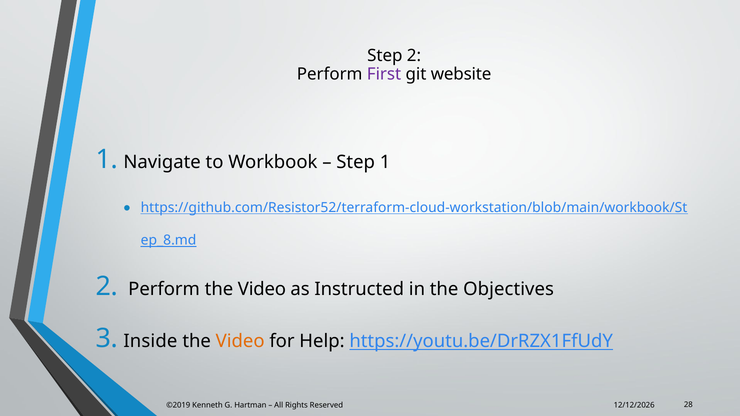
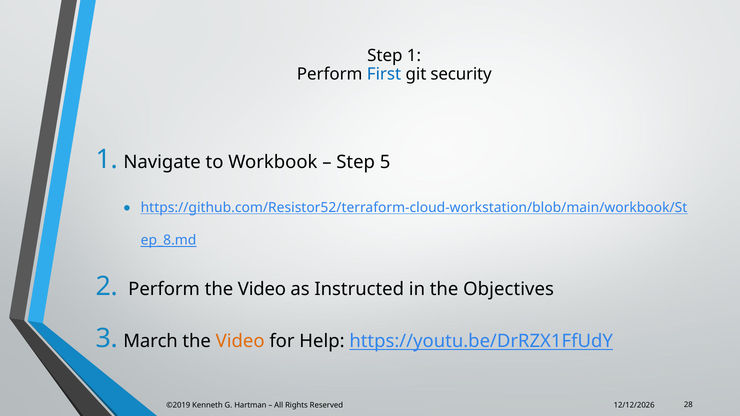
Step 2: 2 -> 1 (414, 56)
First colour: purple -> blue (384, 74)
website: website -> security (461, 74)
Step 1: 1 -> 5 (385, 162)
Inside: Inside -> March (151, 341)
